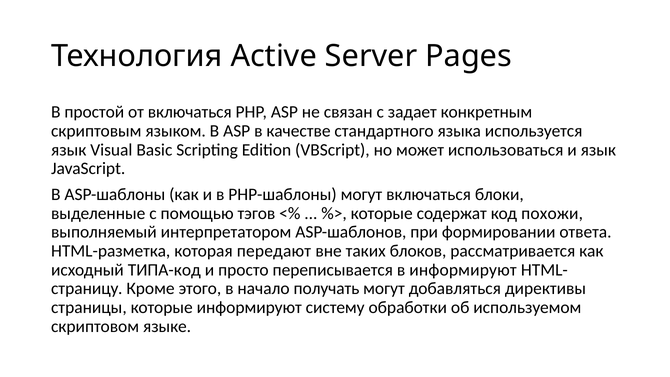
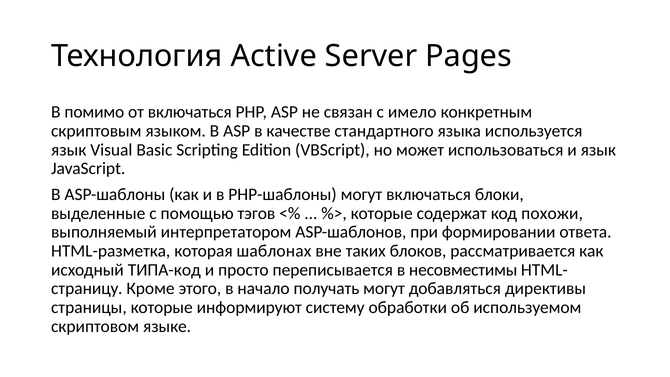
простой: простой -> помимо (94, 112)
задает: задает -> имело (412, 112)
передают: передают -> шаблонах (274, 251)
в информируют: информируют -> несовместимы (463, 270)
